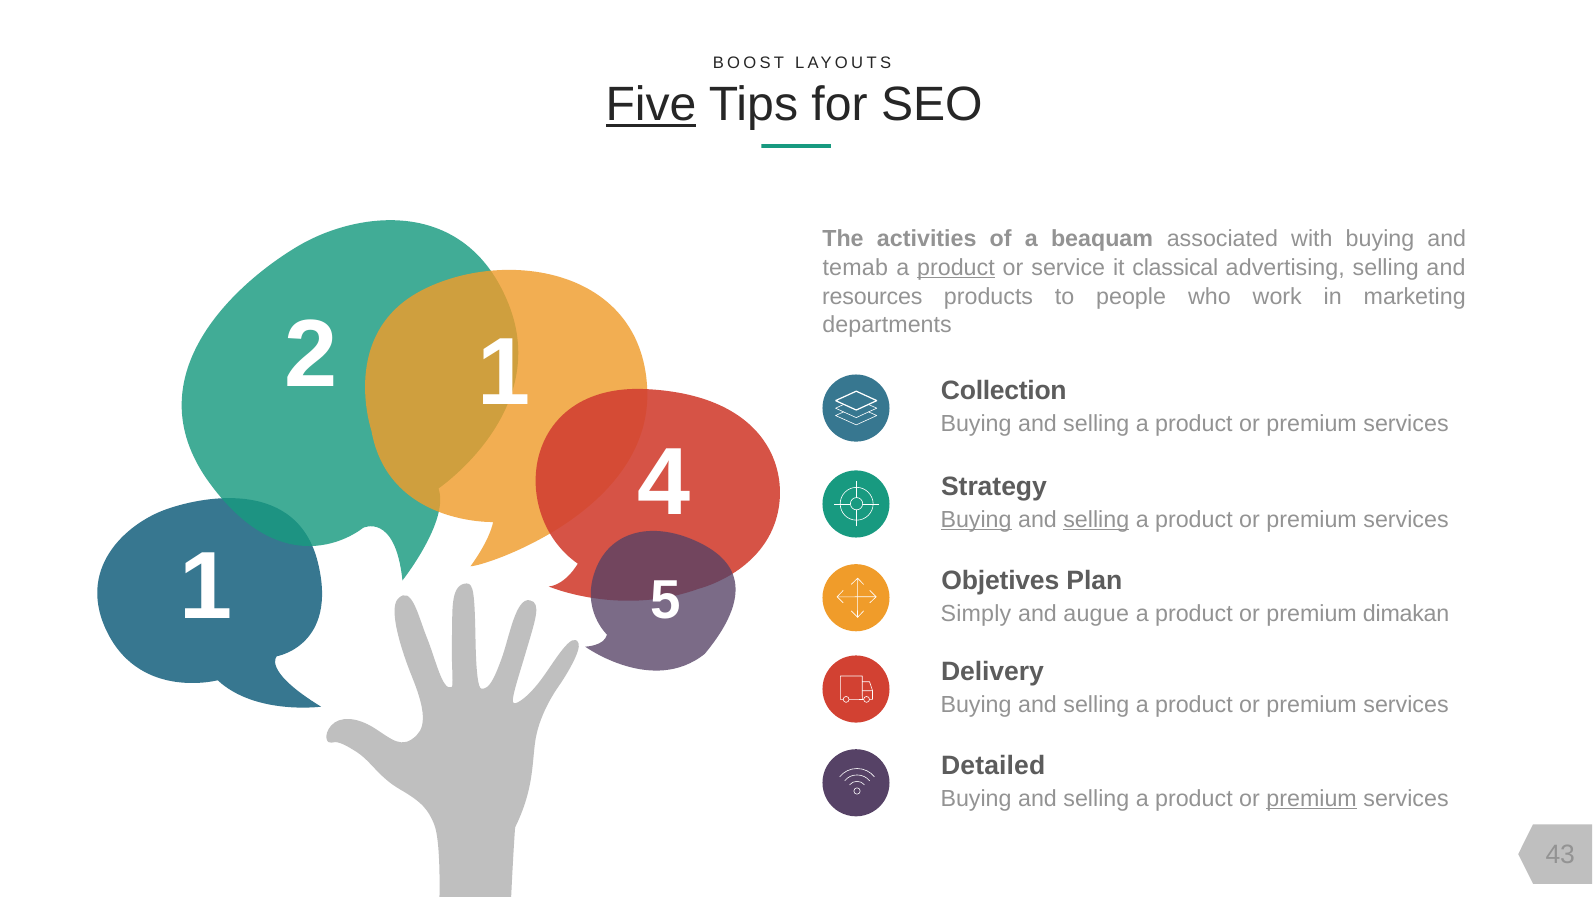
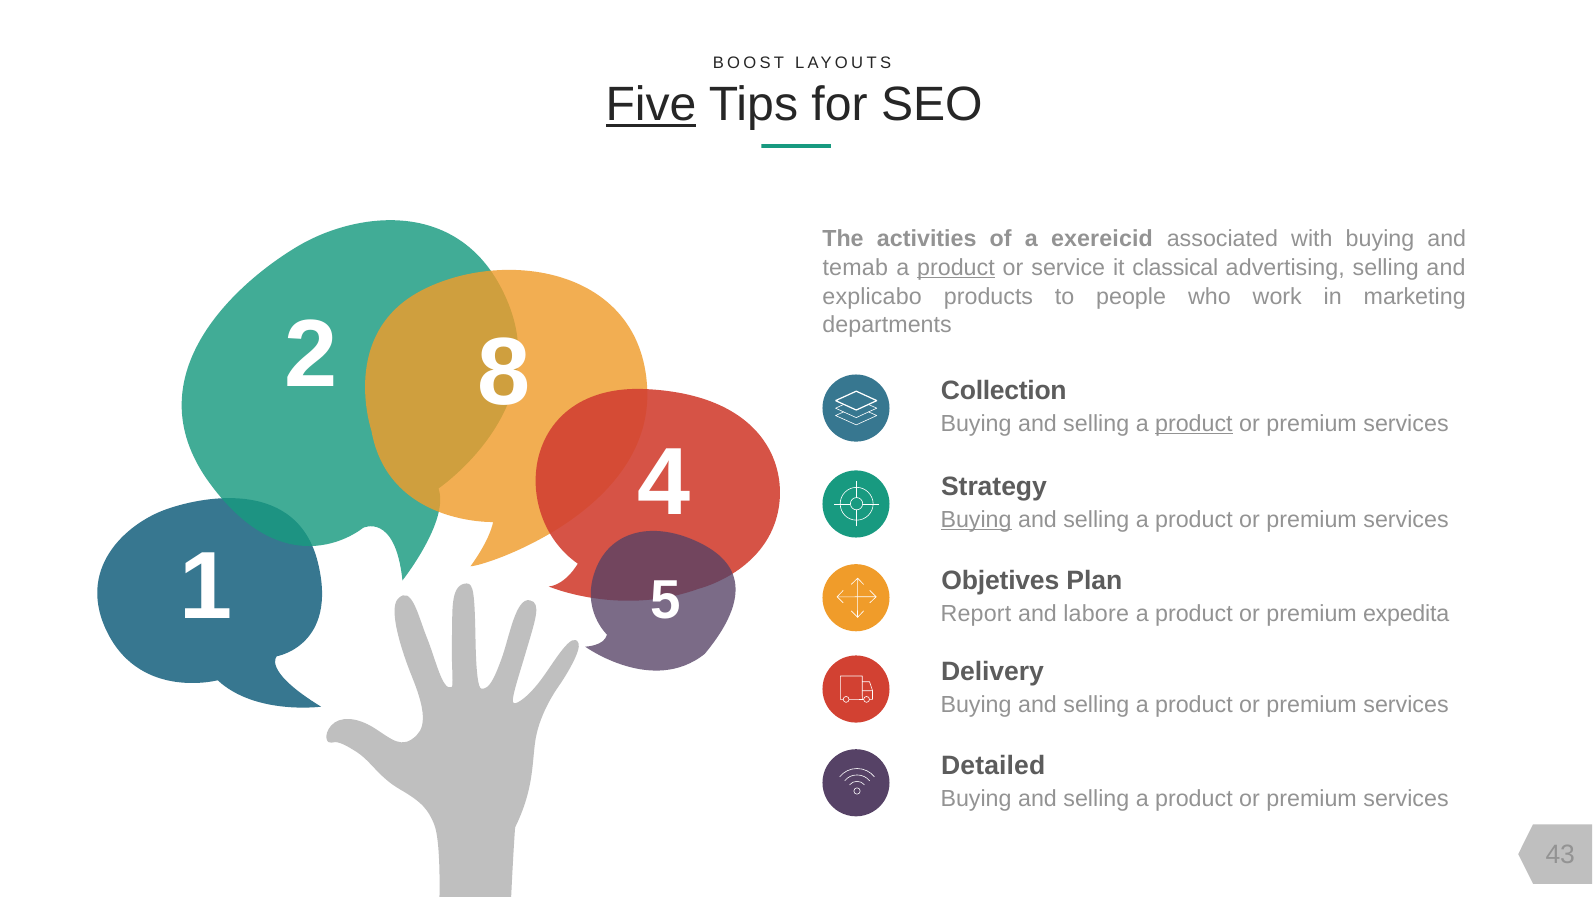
beaquam: beaquam -> exereicid (1102, 239)
resources: resources -> explicabo (872, 296)
2 1: 1 -> 8 (504, 373)
product underline: none -> present (1194, 423)
selling underline: present -> none (1096, 519)
Simply: Simply -> Report (976, 613)
augue: augue -> labore (1096, 613)
dimakan: dimakan -> expedita (1406, 613)
premium underline: present -> none (1312, 798)
